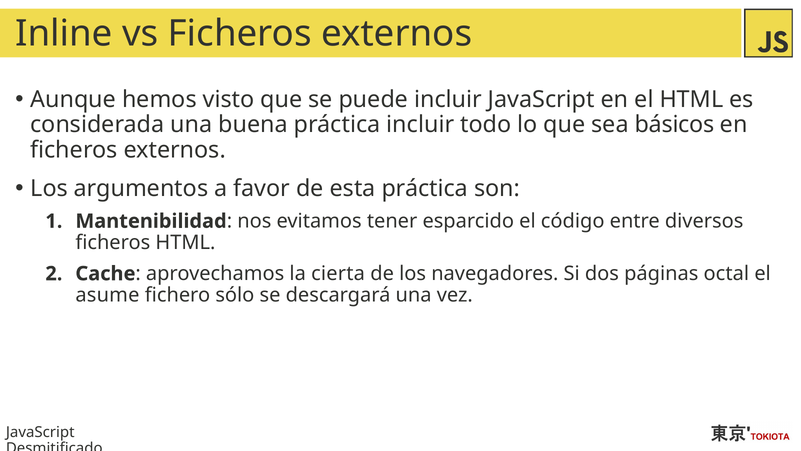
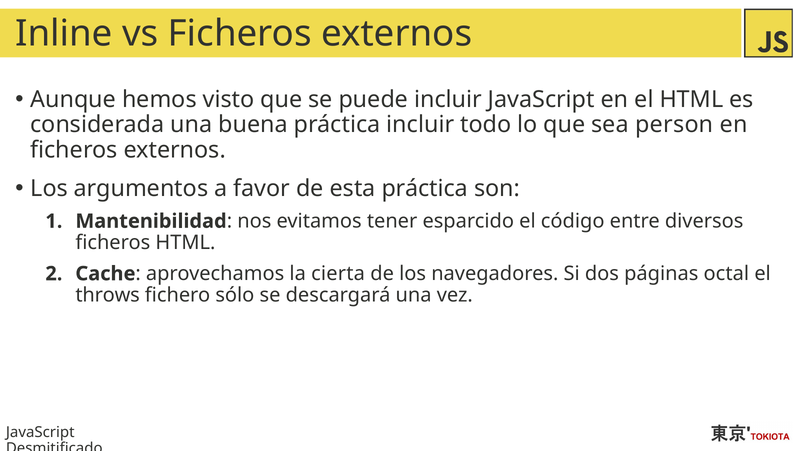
básicos: básicos -> person (674, 125)
asume: asume -> throws (108, 295)
